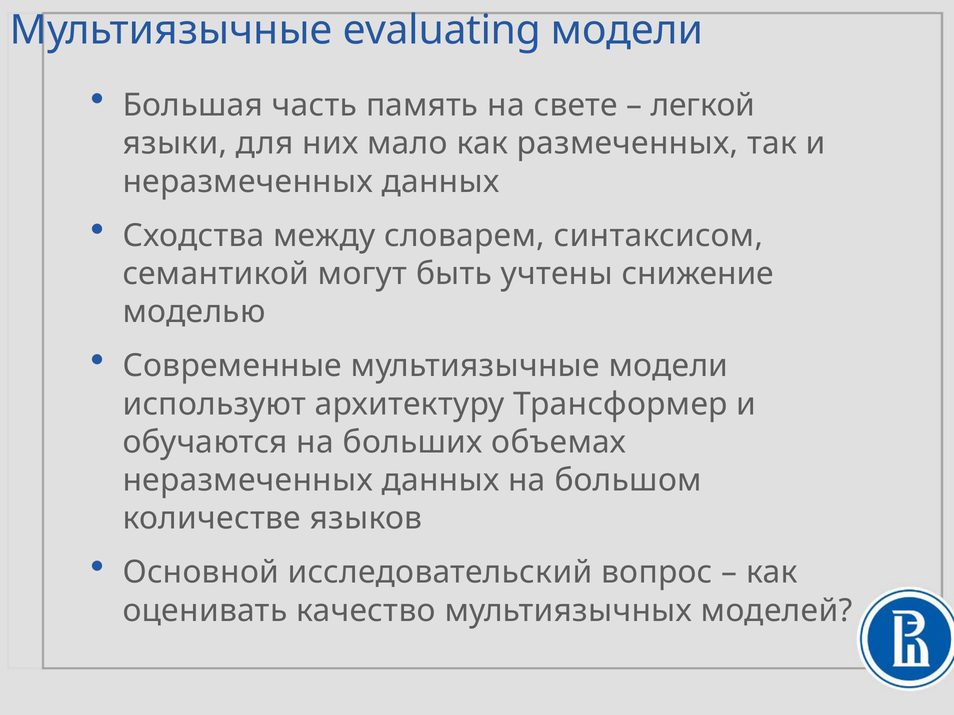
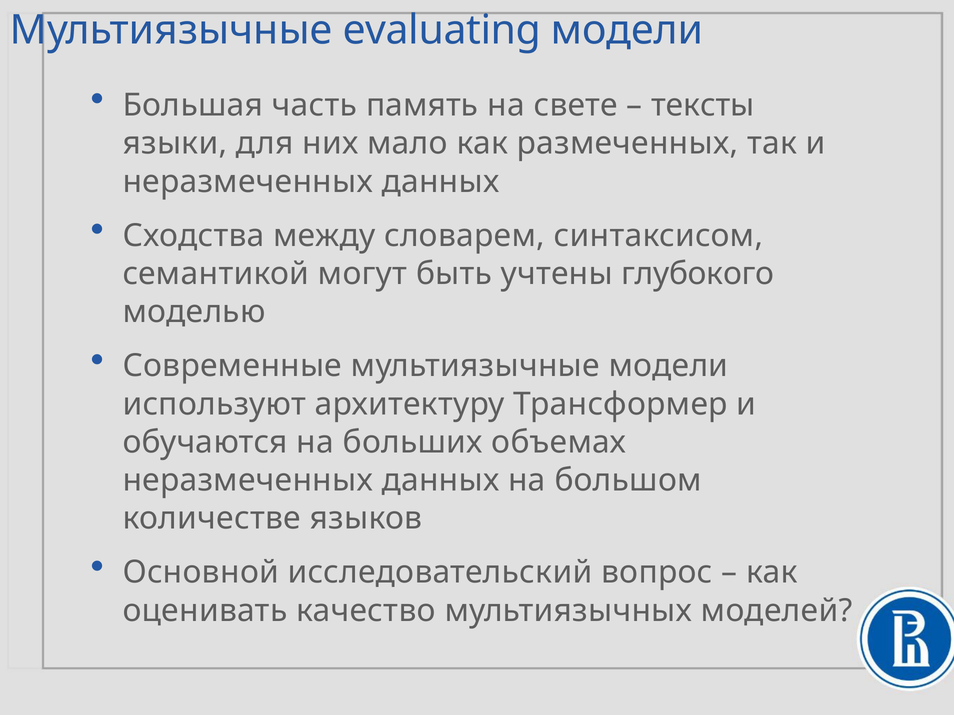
легкой: легкой -> тексты (703, 105)
снижение: снижение -> глубокого (698, 274)
